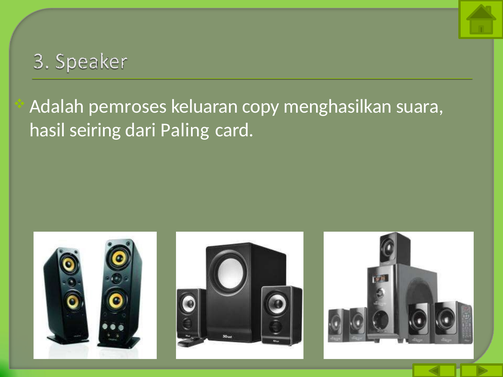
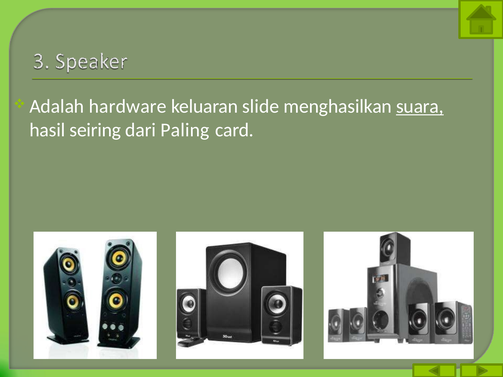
pemroses: pemroses -> hardware (128, 107)
copy: copy -> slide (261, 107)
suara underline: none -> present (420, 107)
